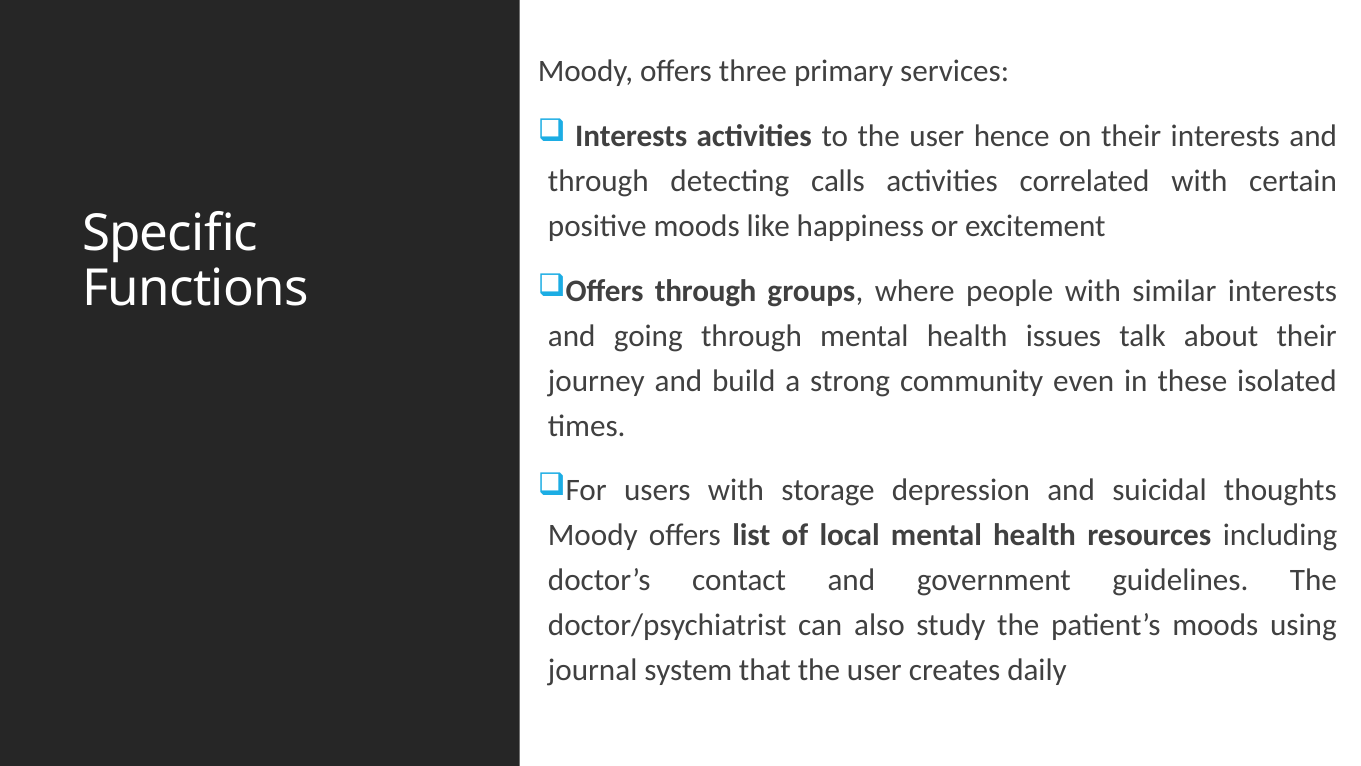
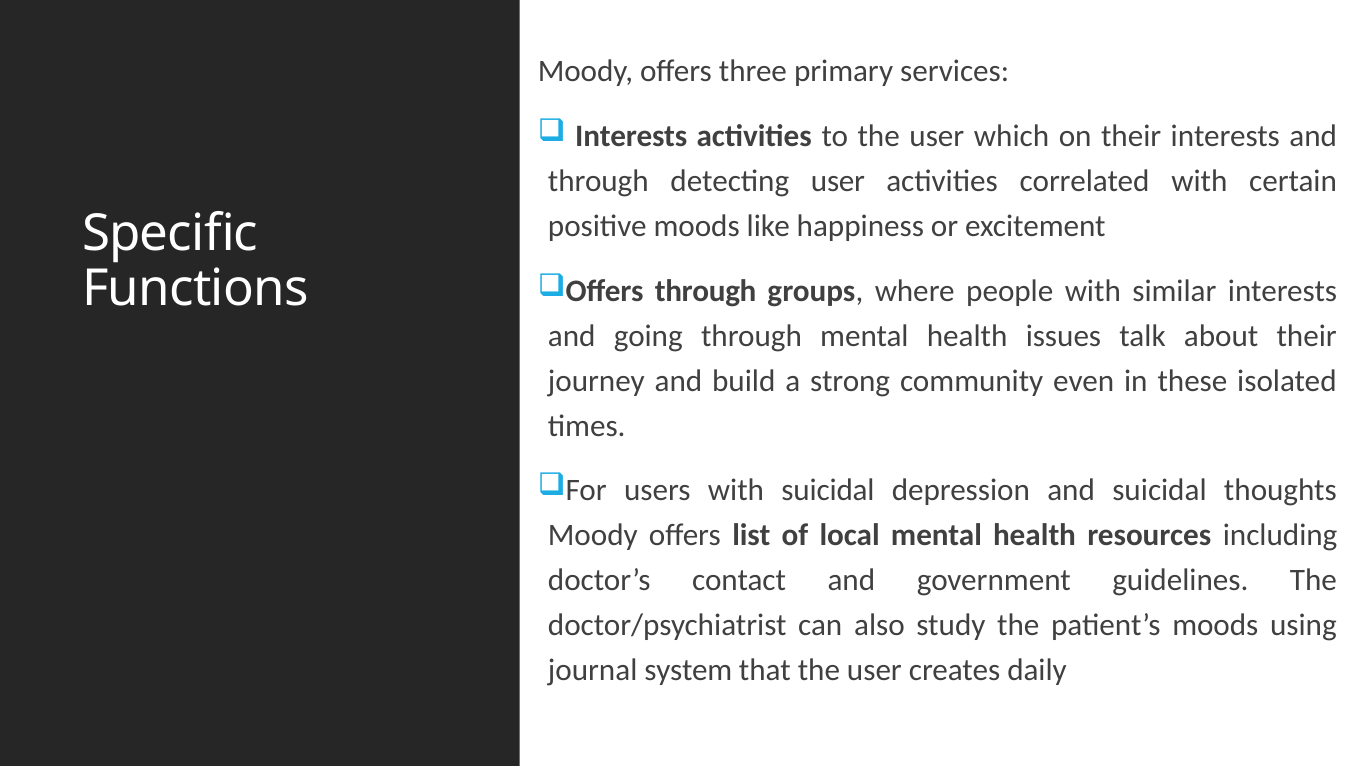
hence: hence -> which (1012, 136)
detecting calls: calls -> user (838, 181)
with storage: storage -> suicidal (828, 490)
